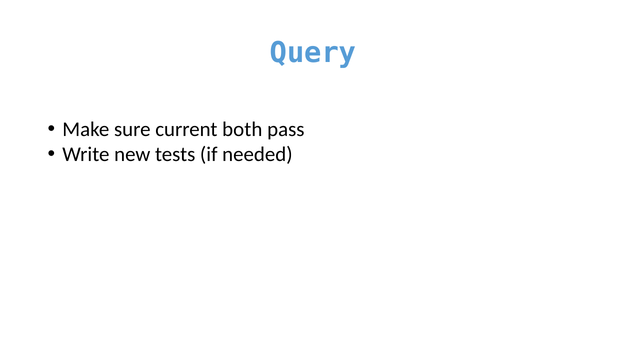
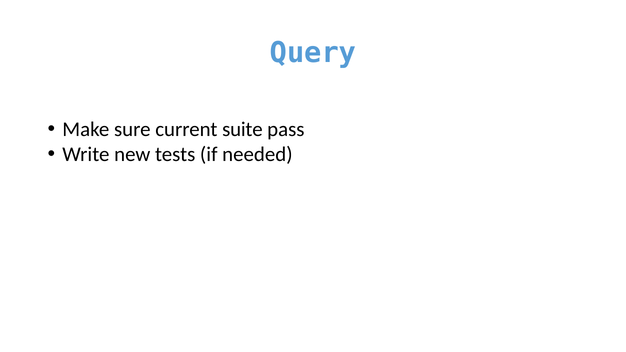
both: both -> suite (242, 130)
